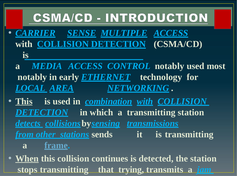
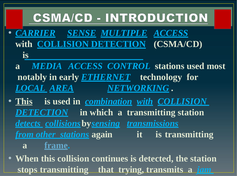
CONTROL notably: notably -> stations (170, 66)
sends: sends -> again (102, 134)
When underline: present -> none (27, 158)
